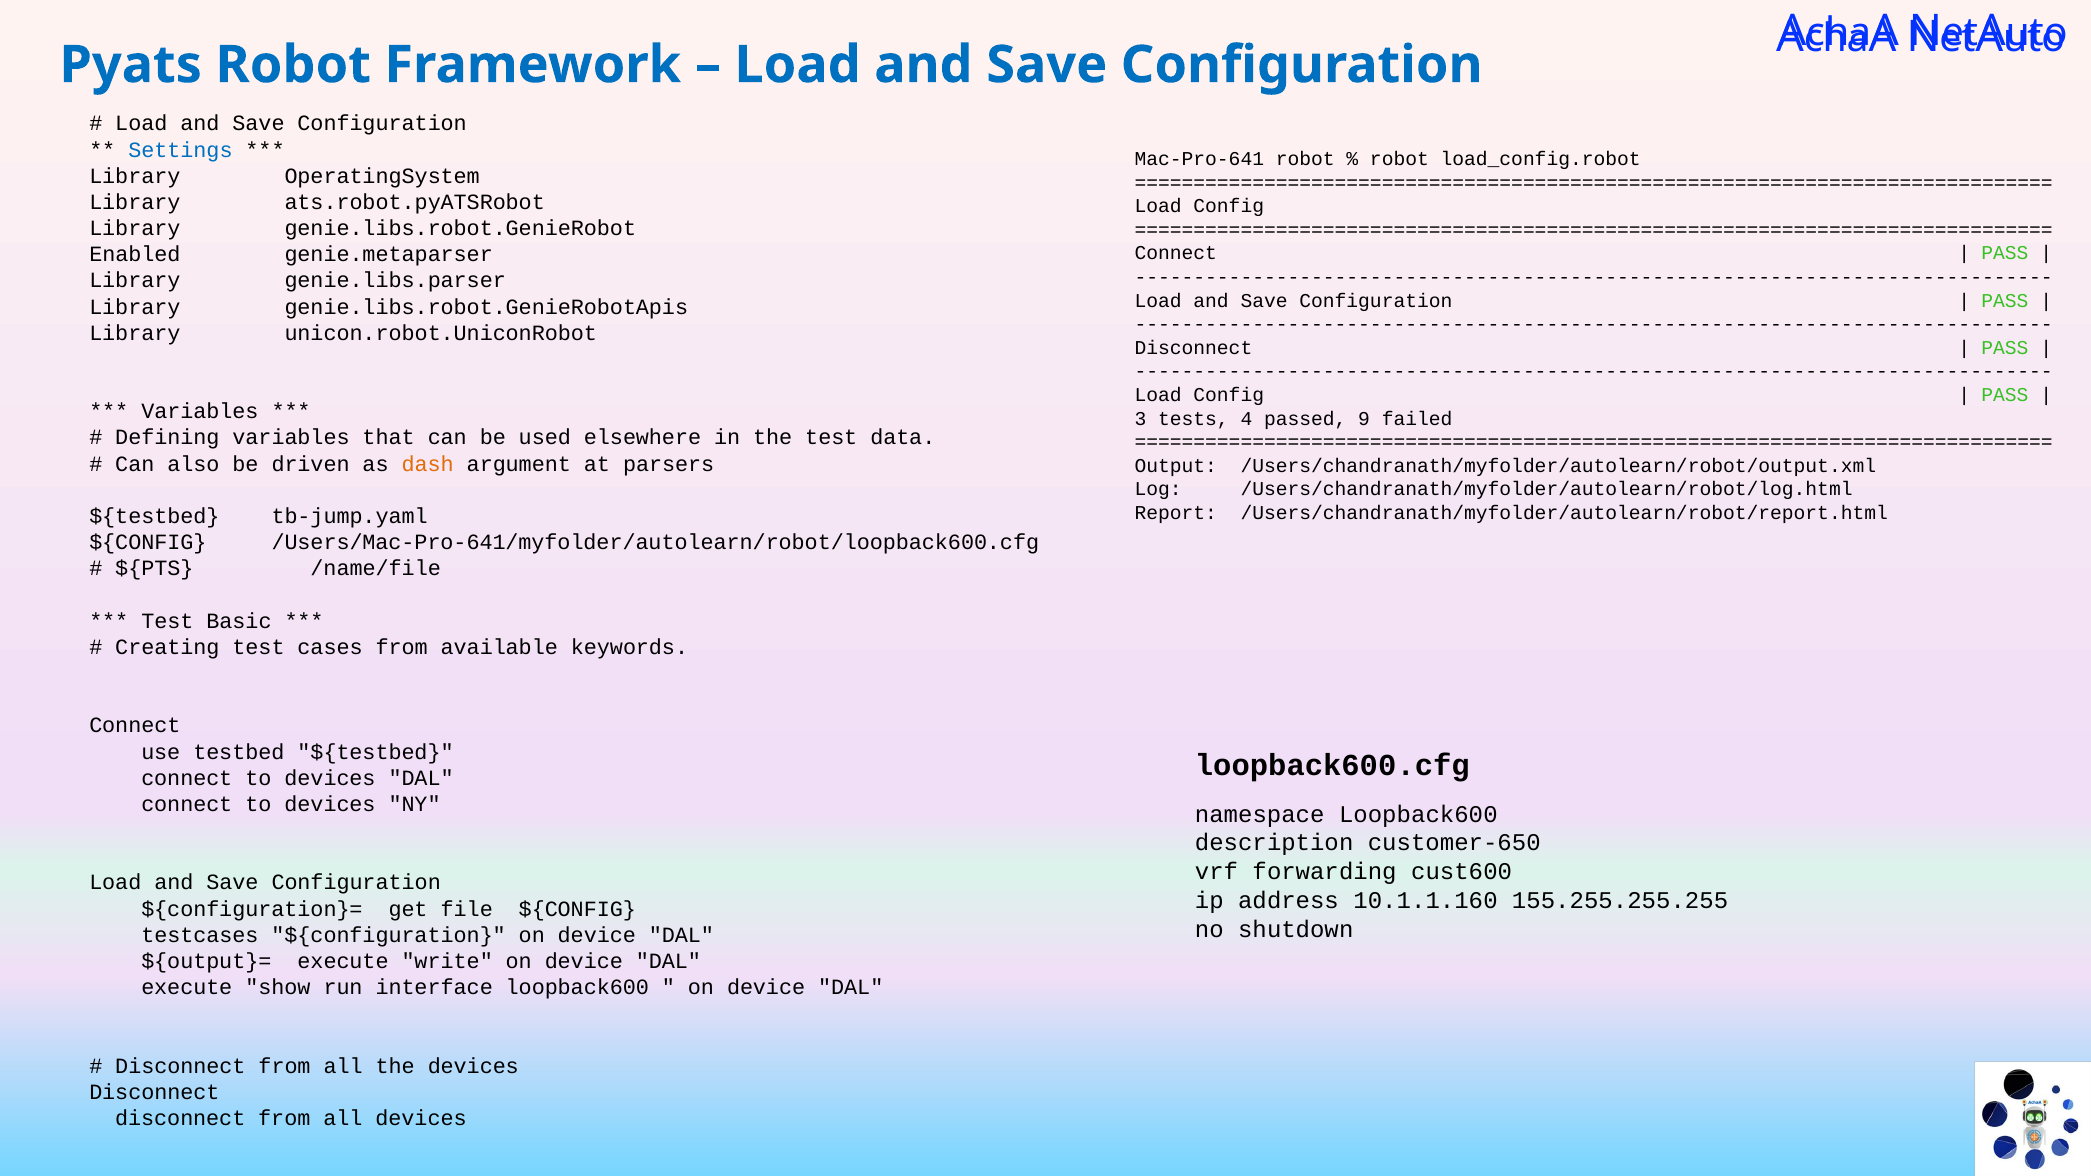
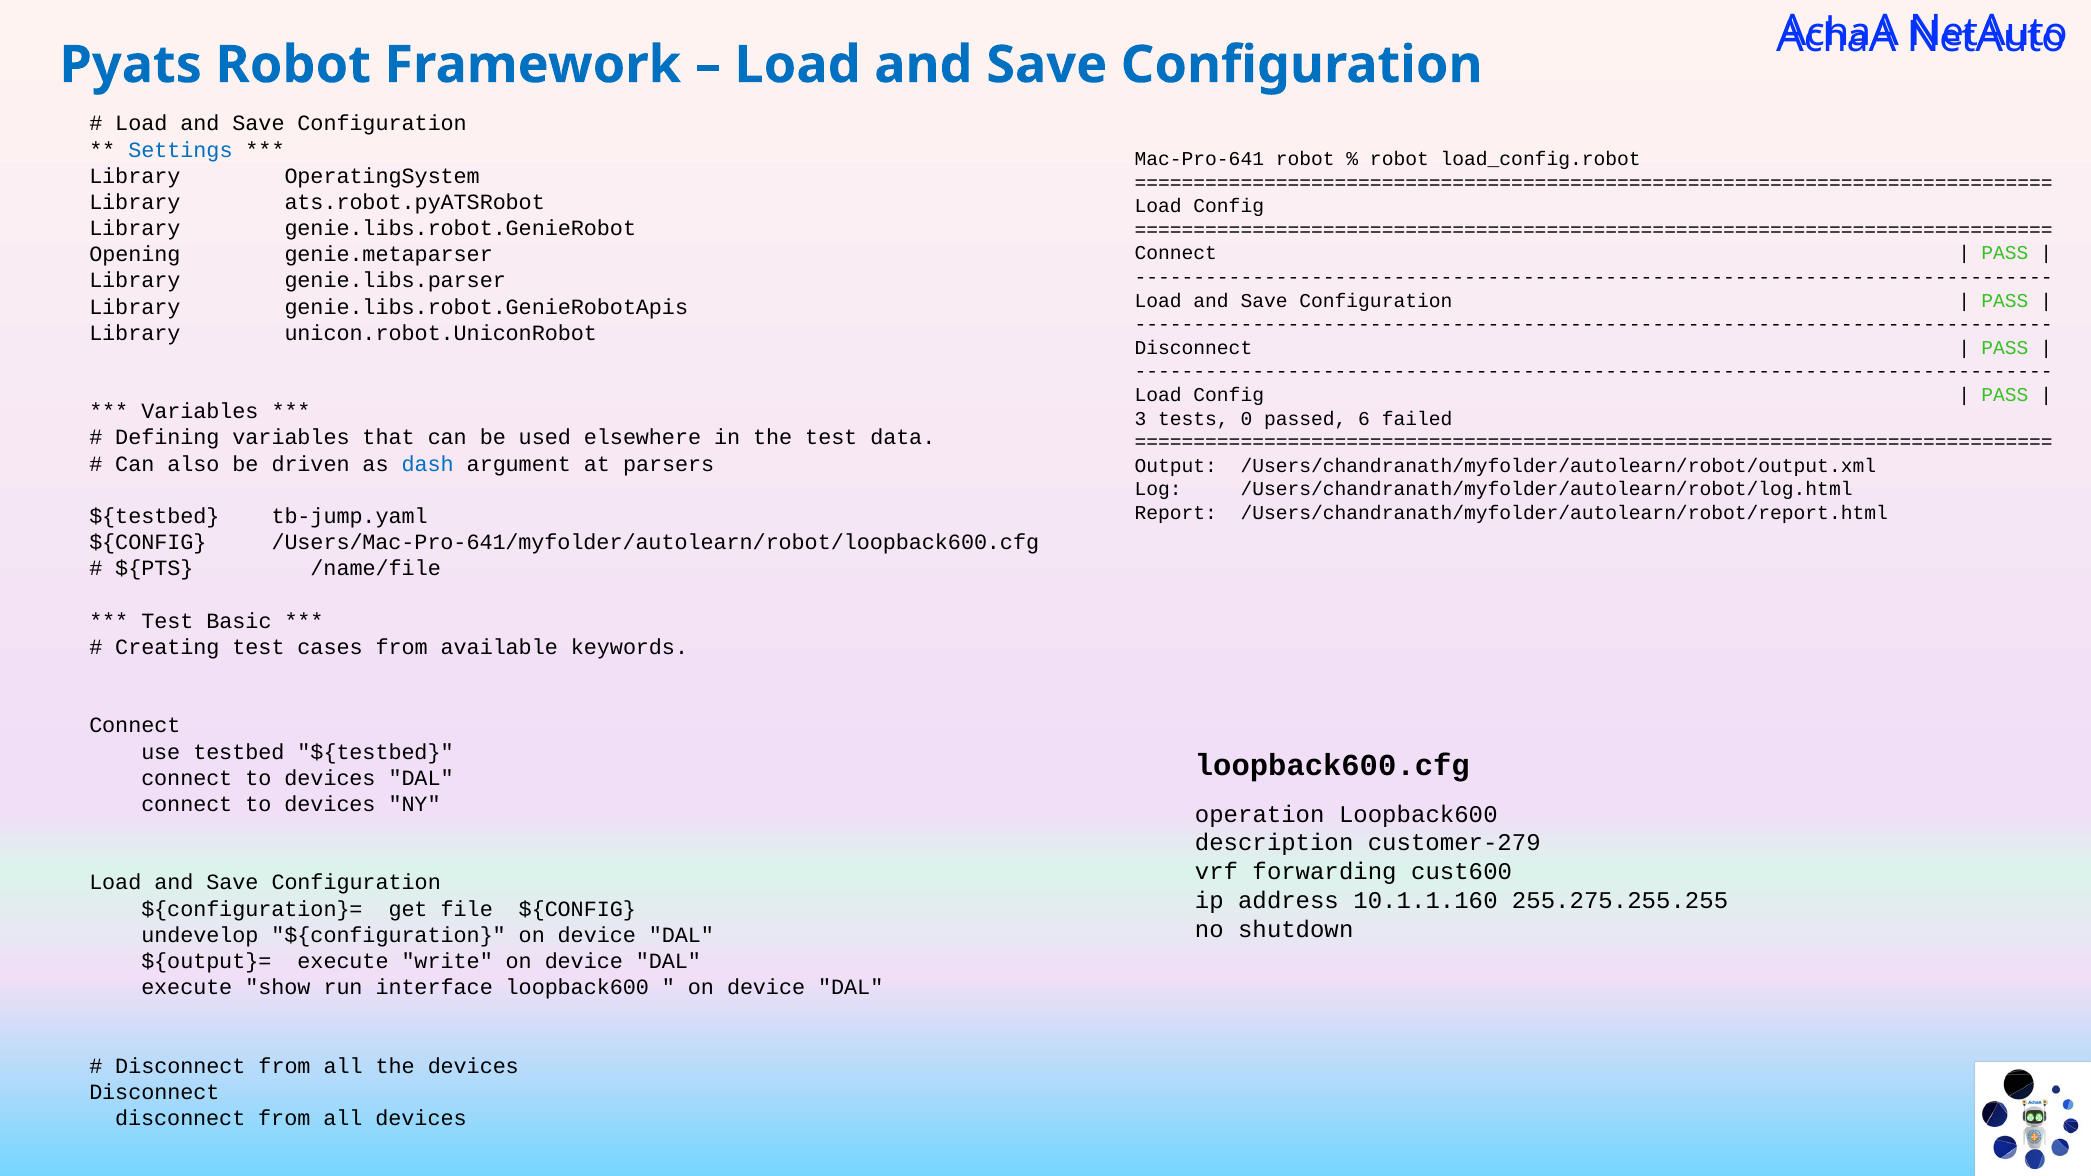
Enabled: Enabled -> Opening (135, 255)
4: 4 -> 0 (1246, 419)
9: 9 -> 6 (1364, 419)
dash colour: orange -> blue (428, 464)
namespace: namespace -> operation (1260, 814)
customer-650: customer-650 -> customer-279 (1454, 843)
155.255.255.255: 155.255.255.255 -> 255.275.255.255 (1620, 901)
testcases: testcases -> undevelop (200, 935)
